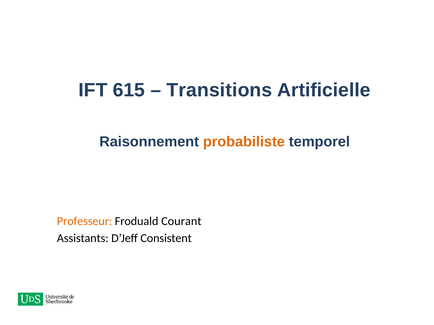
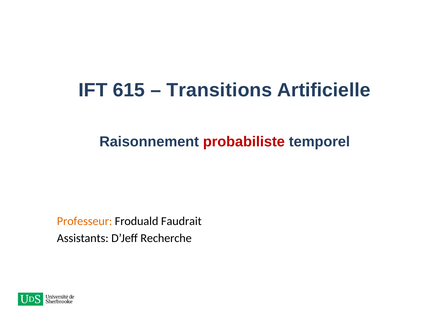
probabiliste colour: orange -> red (244, 142)
Courant: Courant -> Faudrait (181, 222)
Consistent: Consistent -> Recherche (166, 239)
